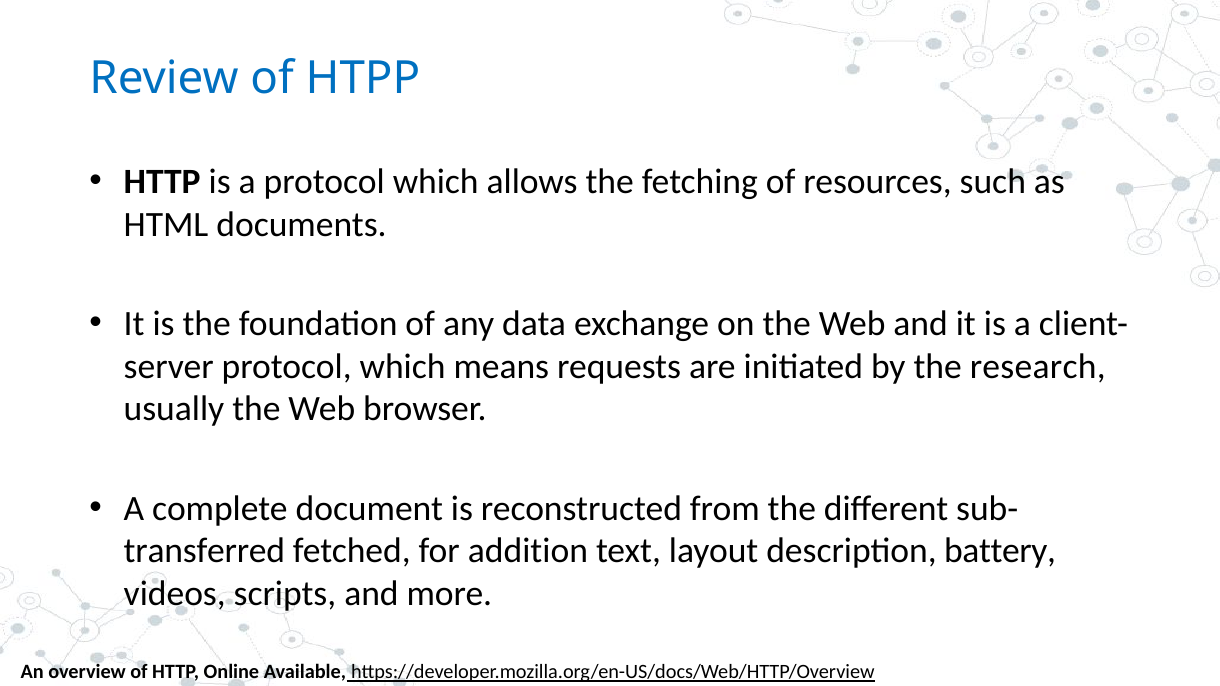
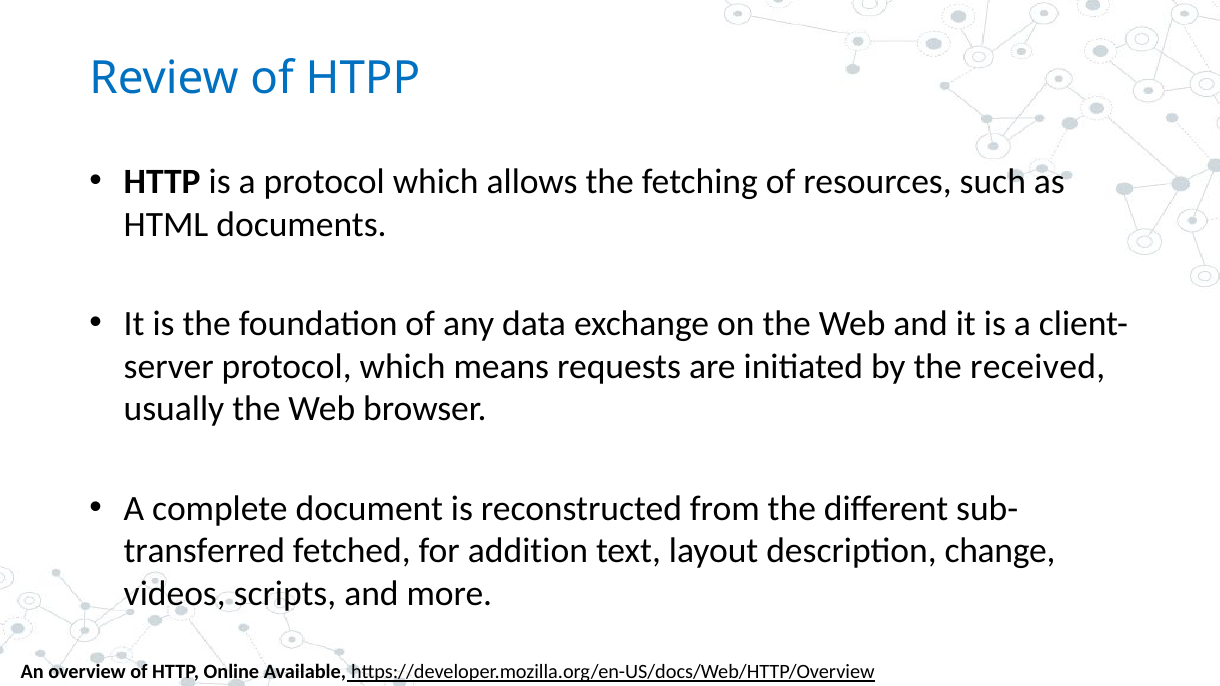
research: research -> received (1038, 367)
battery: battery -> change (1000, 551)
